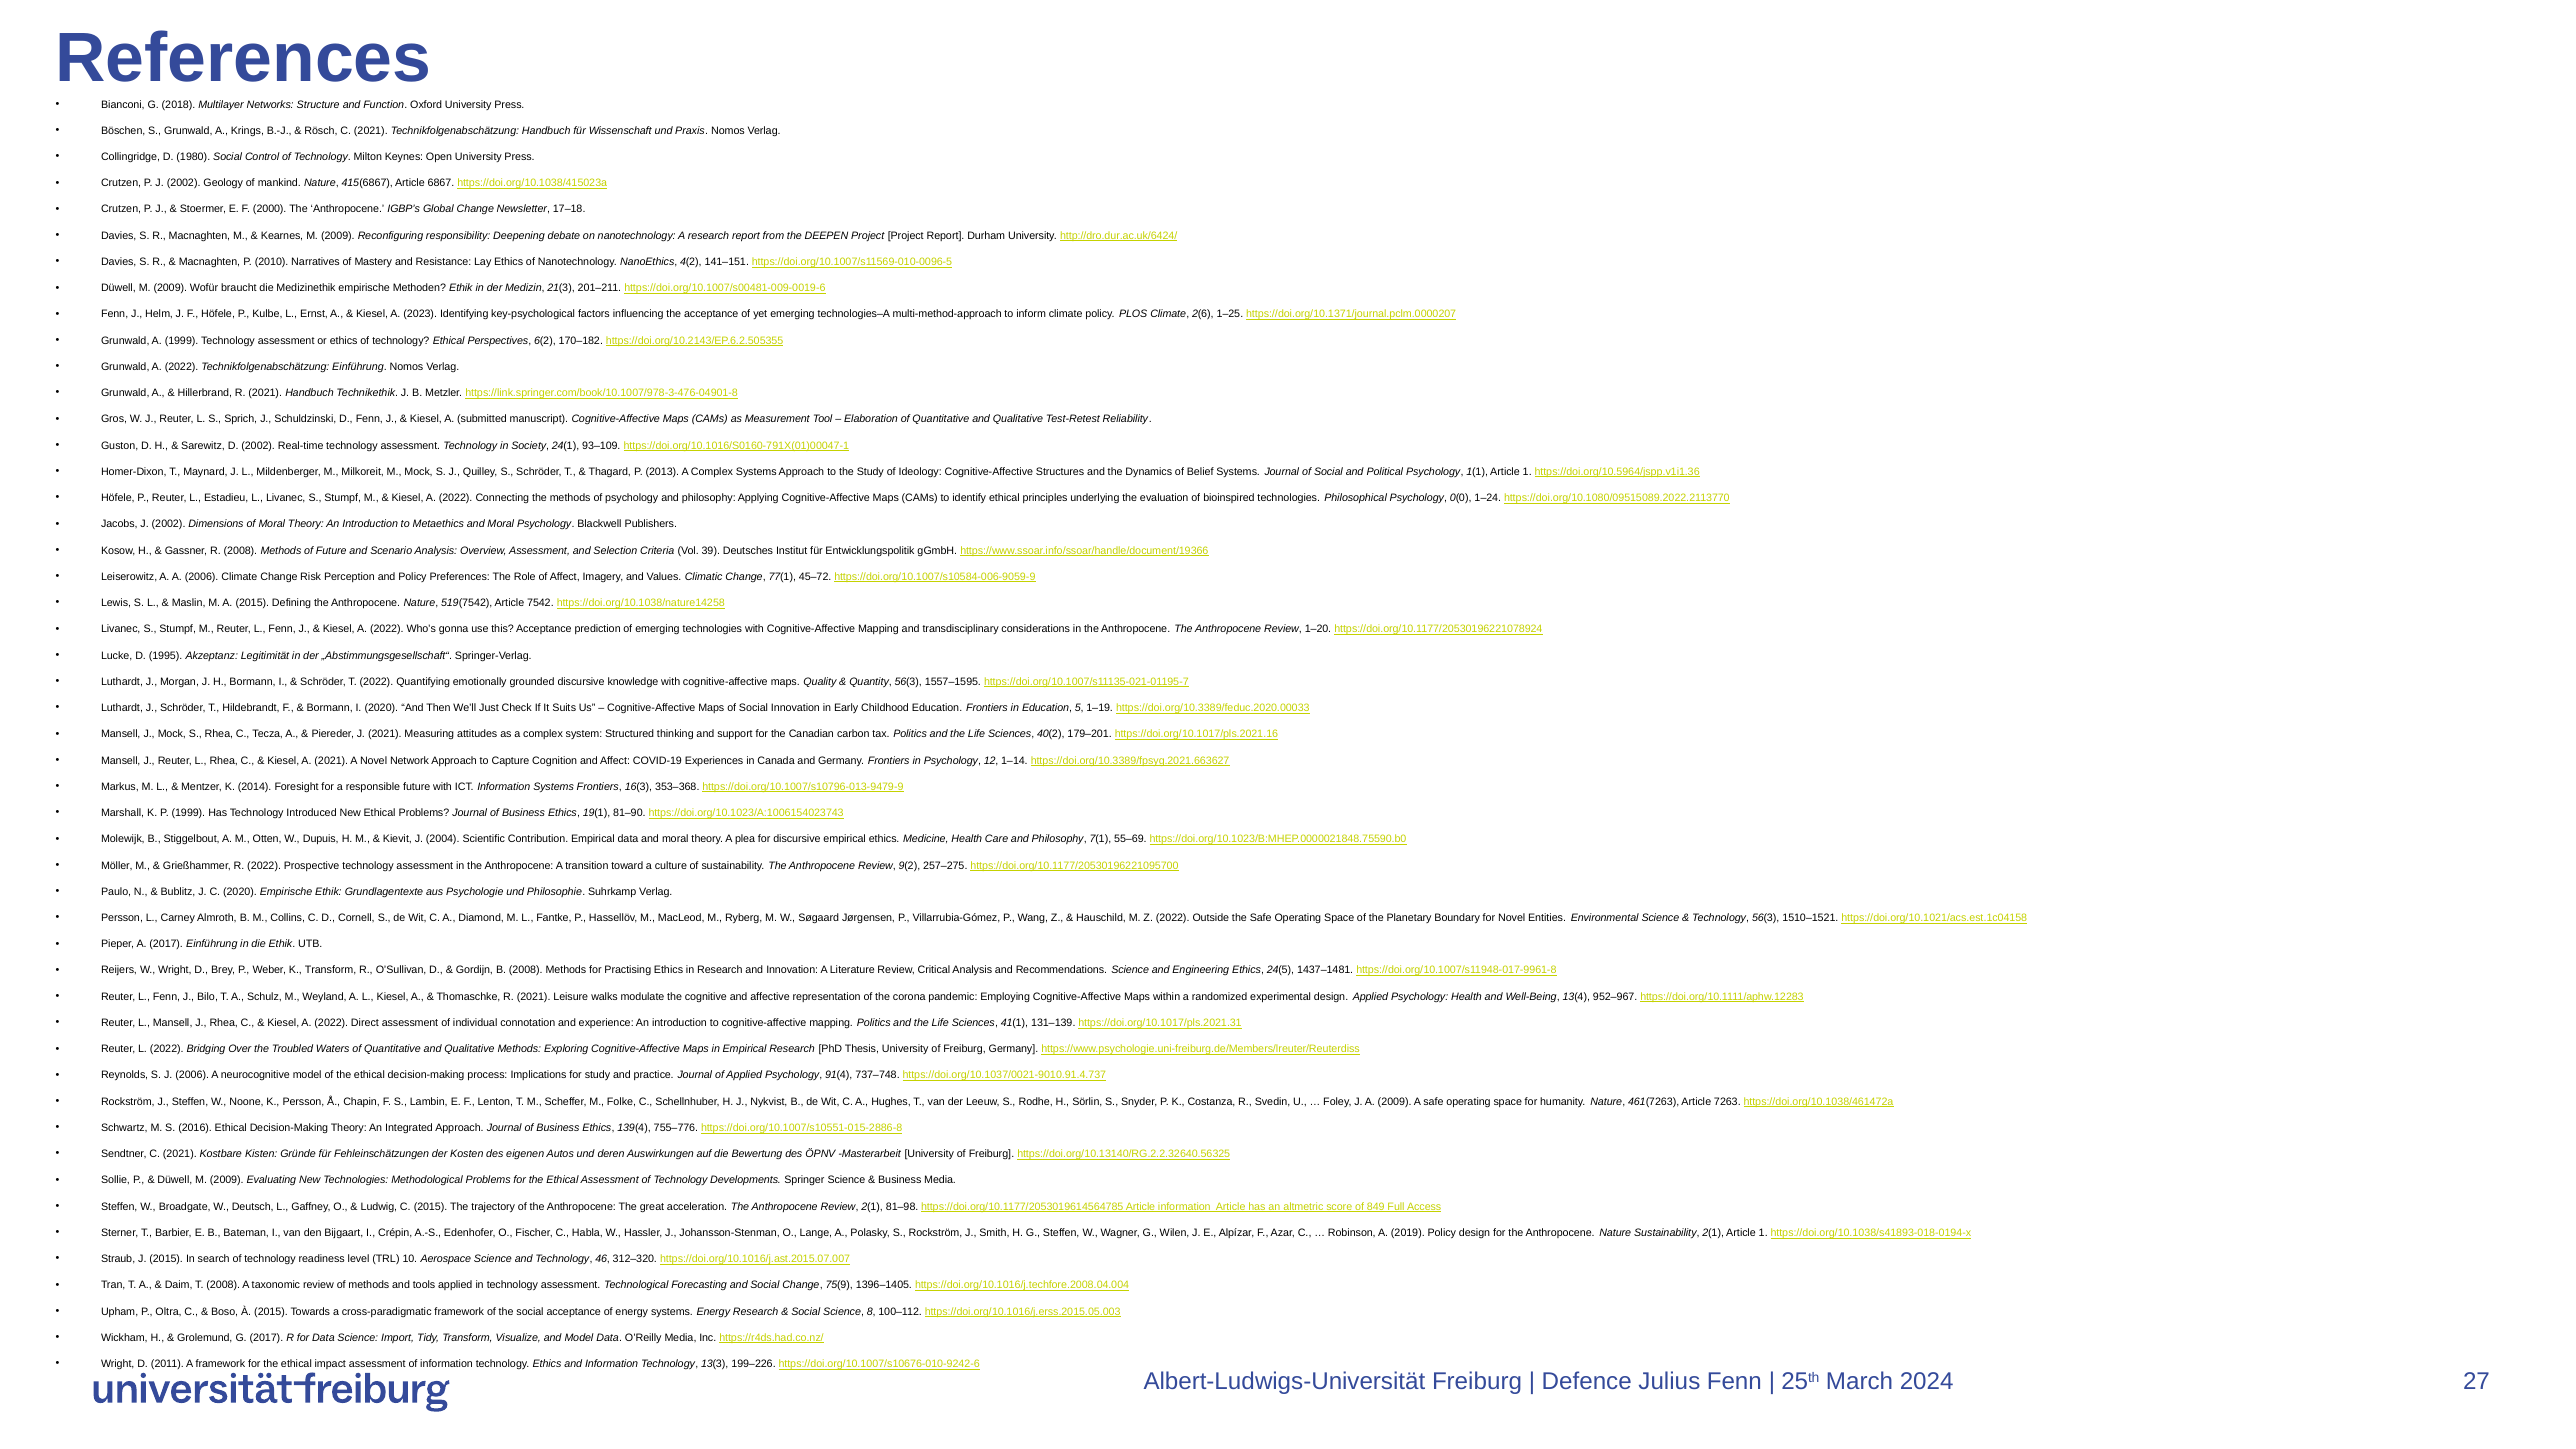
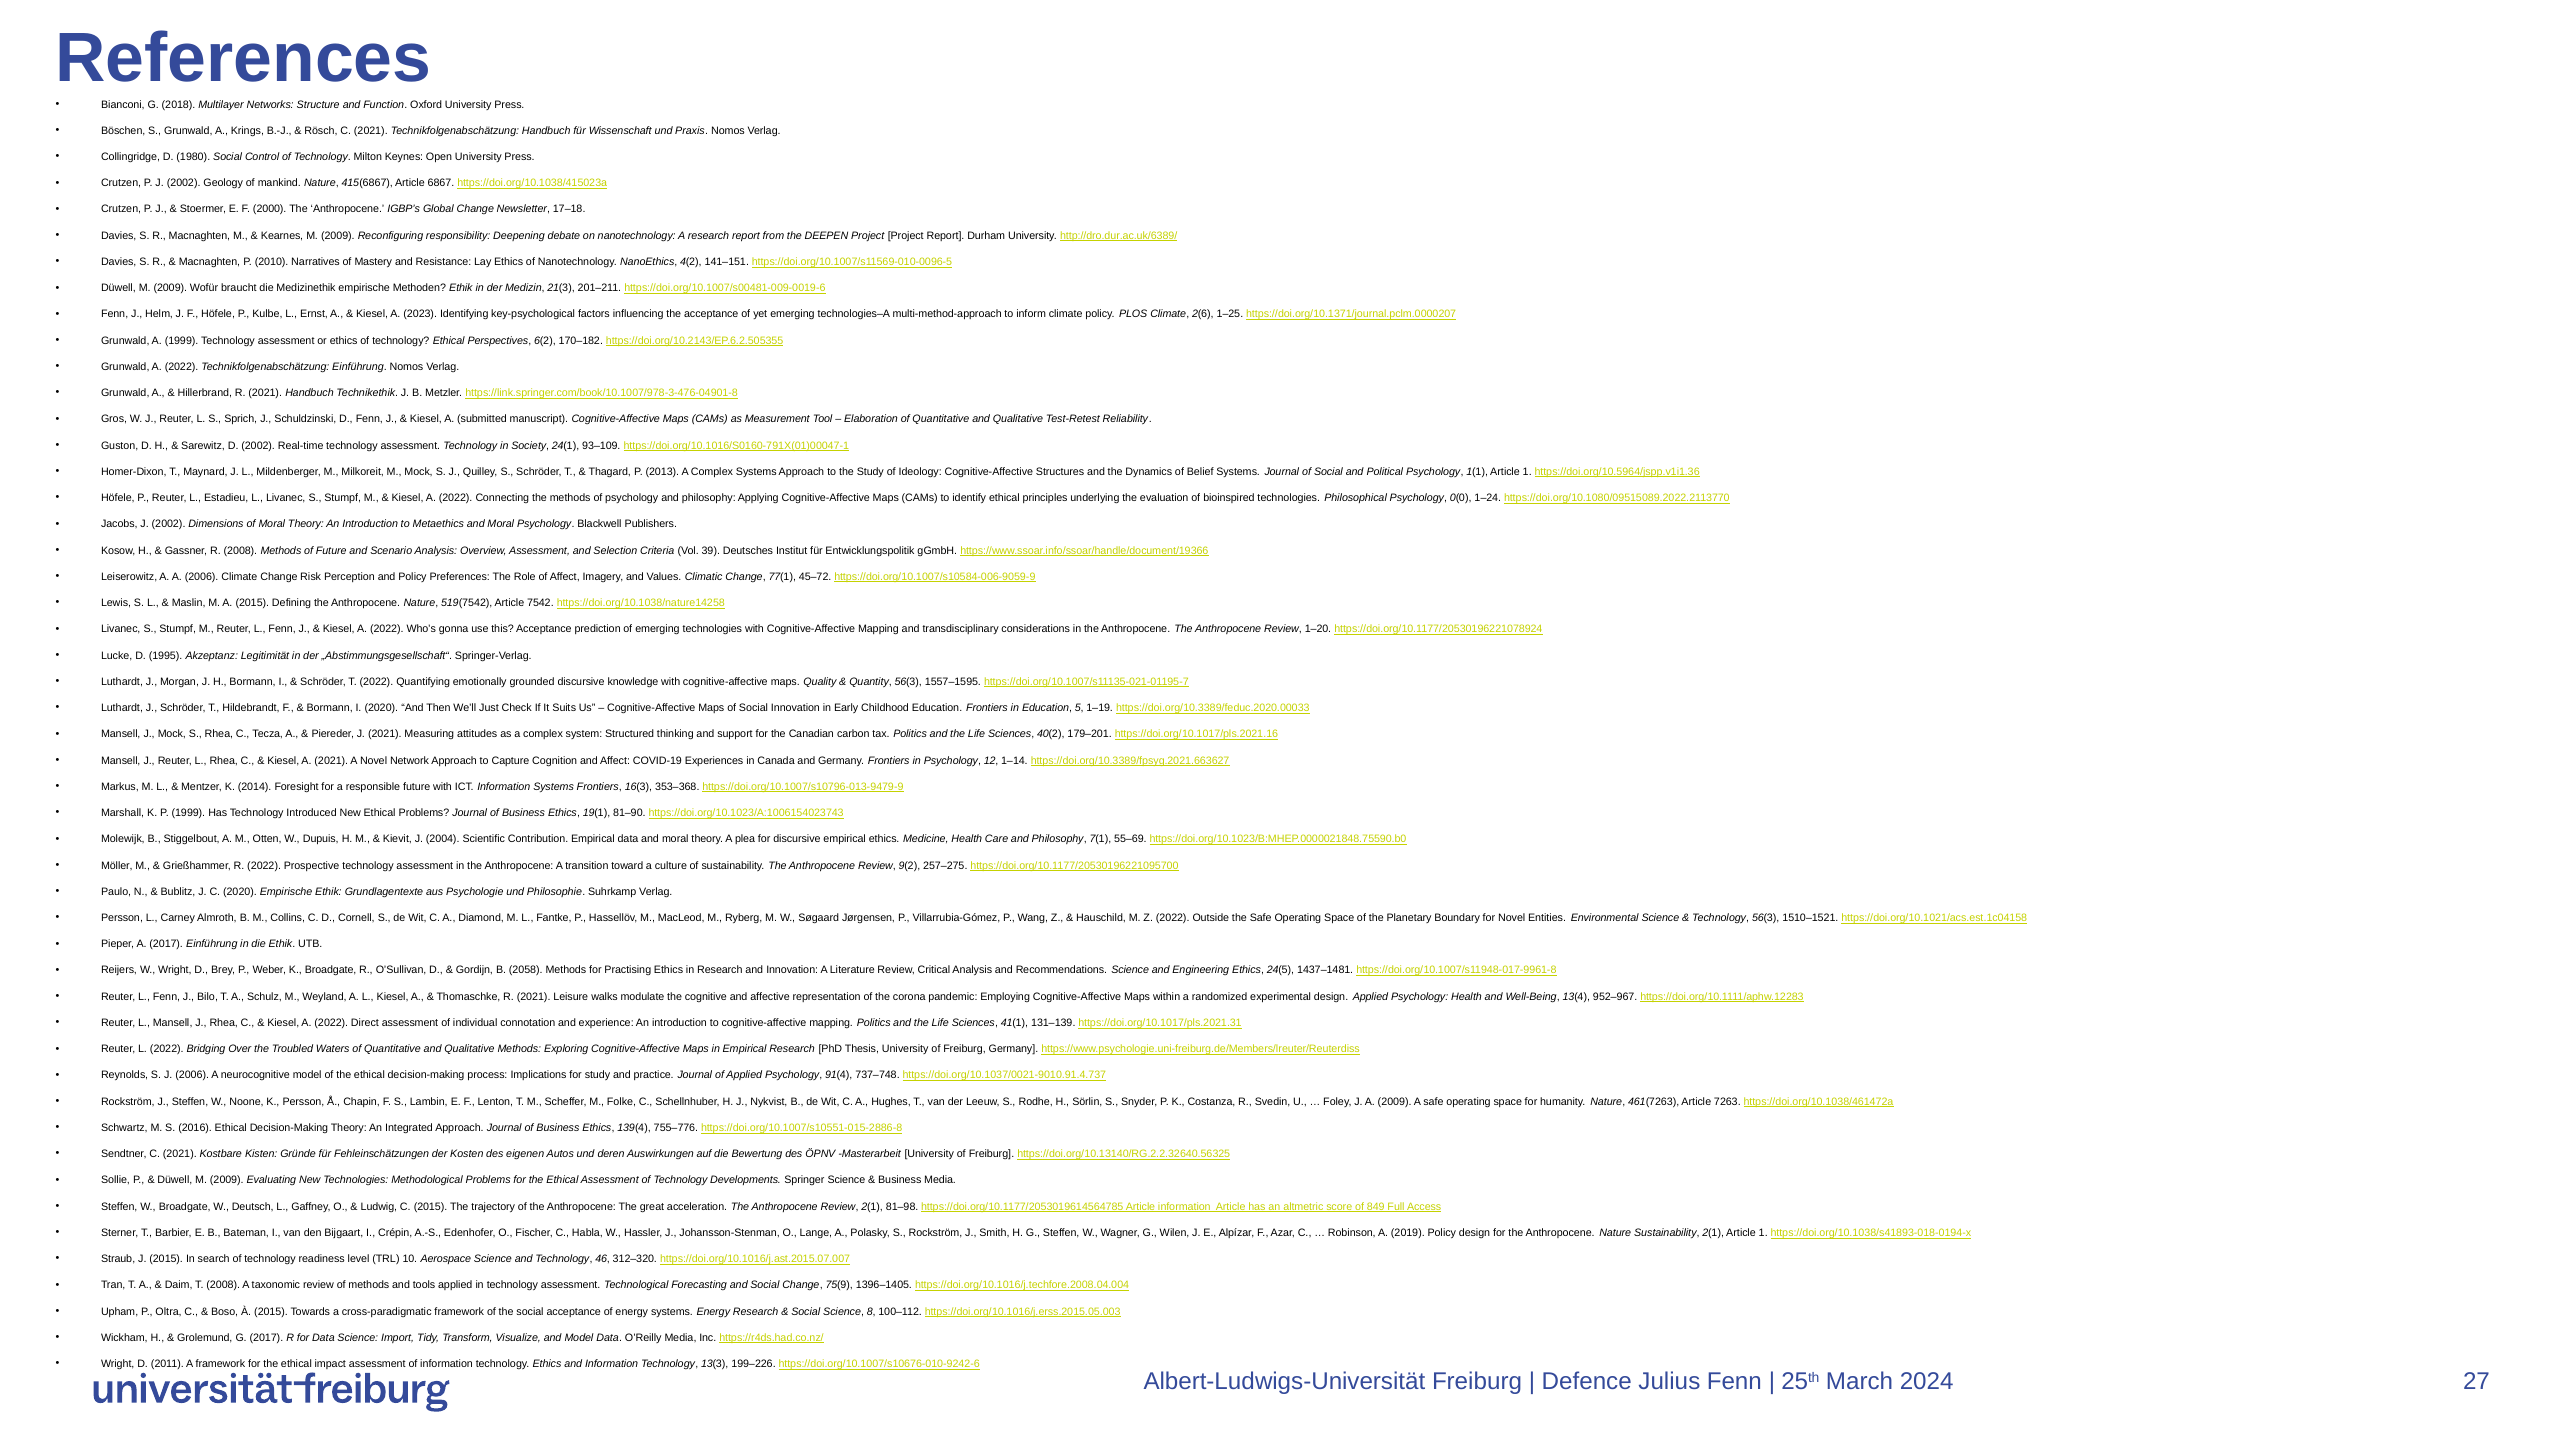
http://dro.dur.ac.uk/6424/: http://dro.dur.ac.uk/6424/ -> http://dro.dur.ac.uk/6389/ (1119, 236)
K Transform: Transform -> Broadgate (331, 970)
B 2008: 2008 -> 2058 (526, 970)
